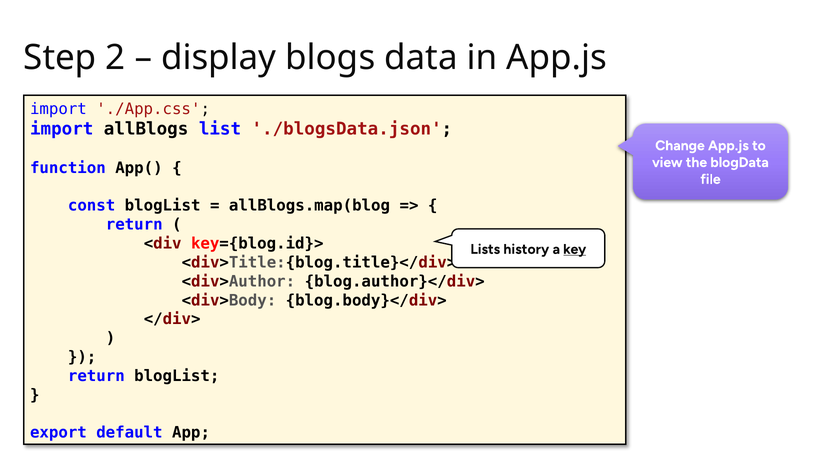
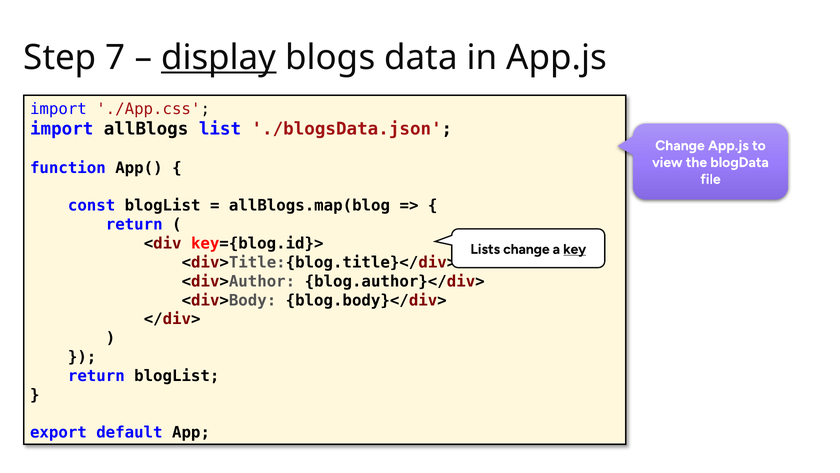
2: 2 -> 7 (115, 57)
display underline: none -> present (219, 57)
Lists history: history -> change (526, 249)
